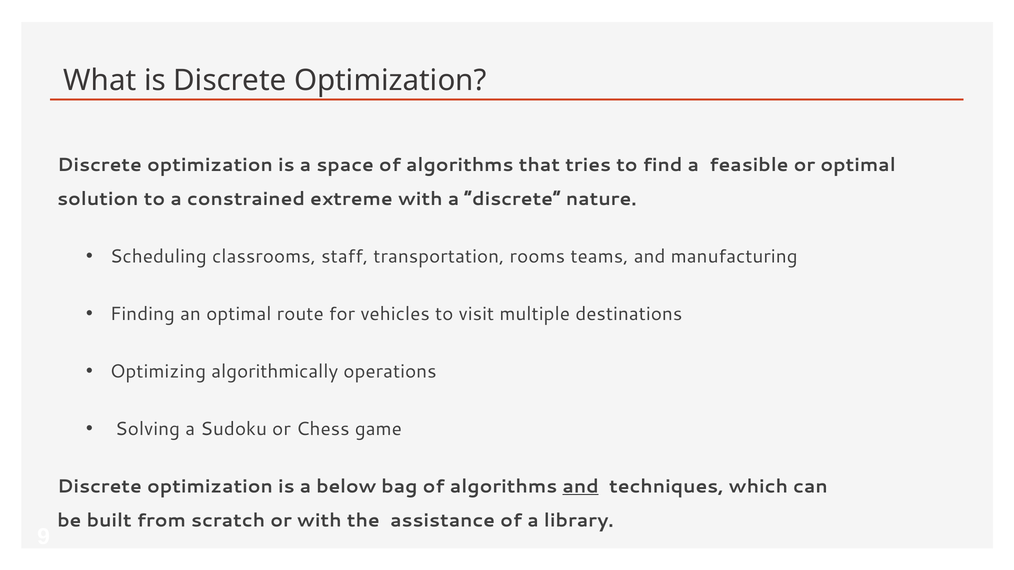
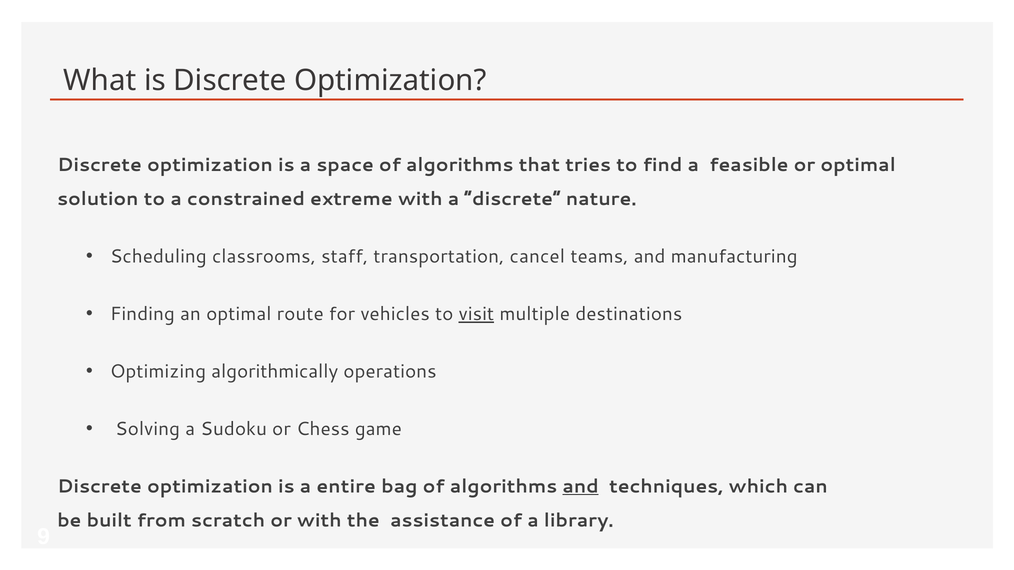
rooms: rooms -> cancel (537, 257)
visit underline: none -> present (476, 314)
below: below -> entire (346, 487)
